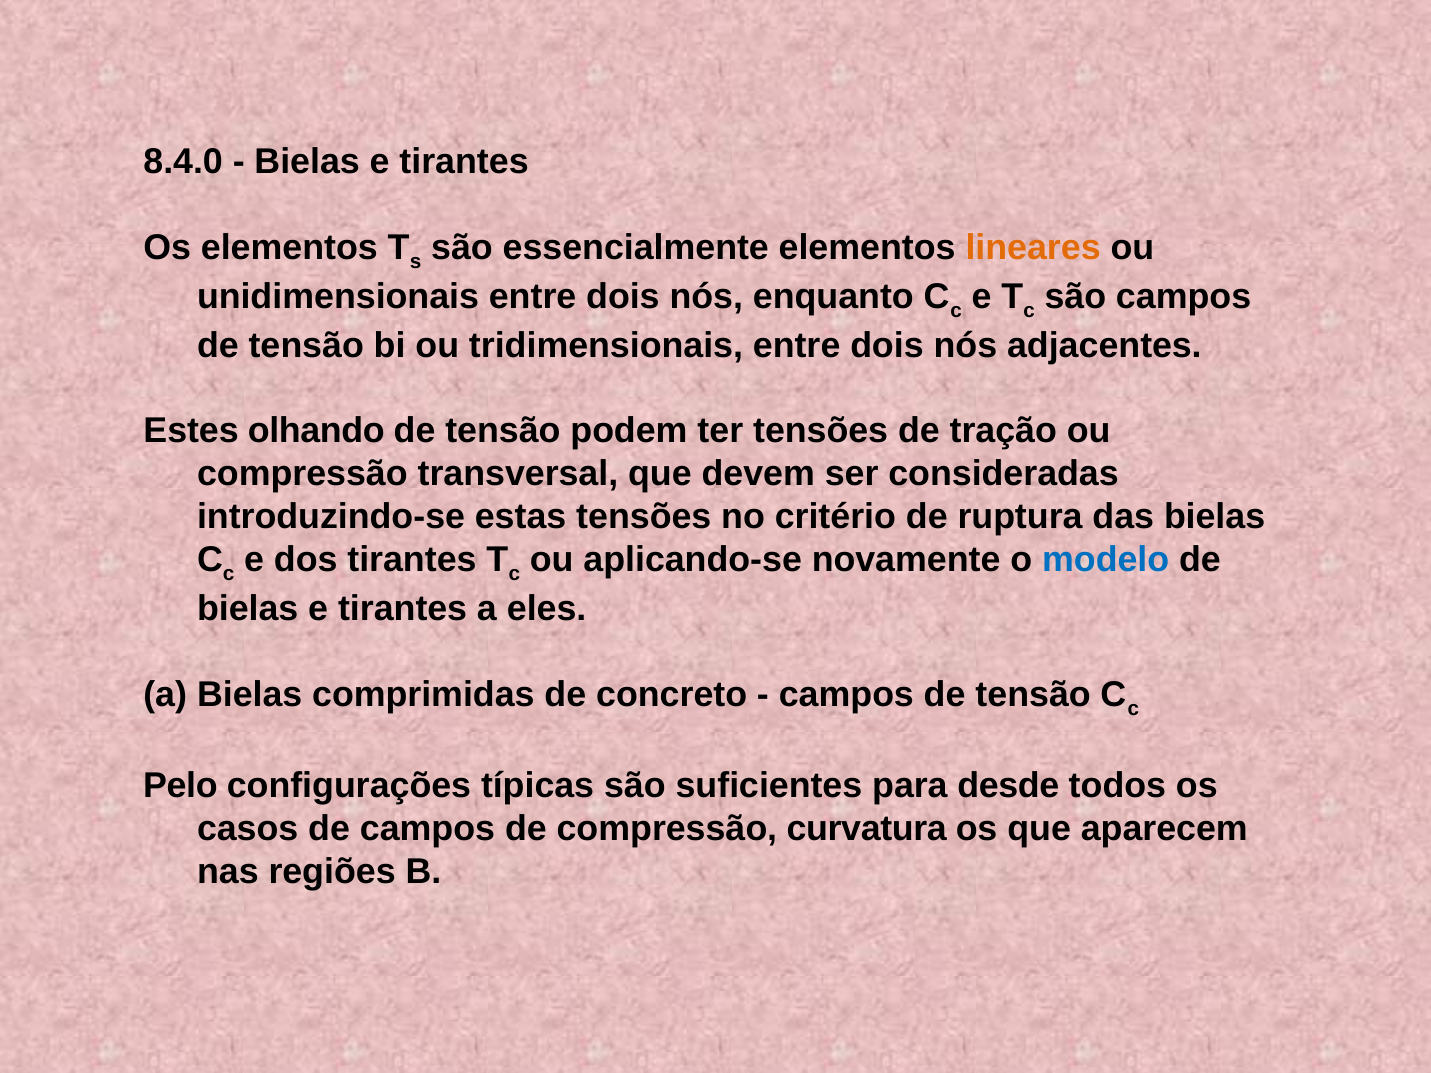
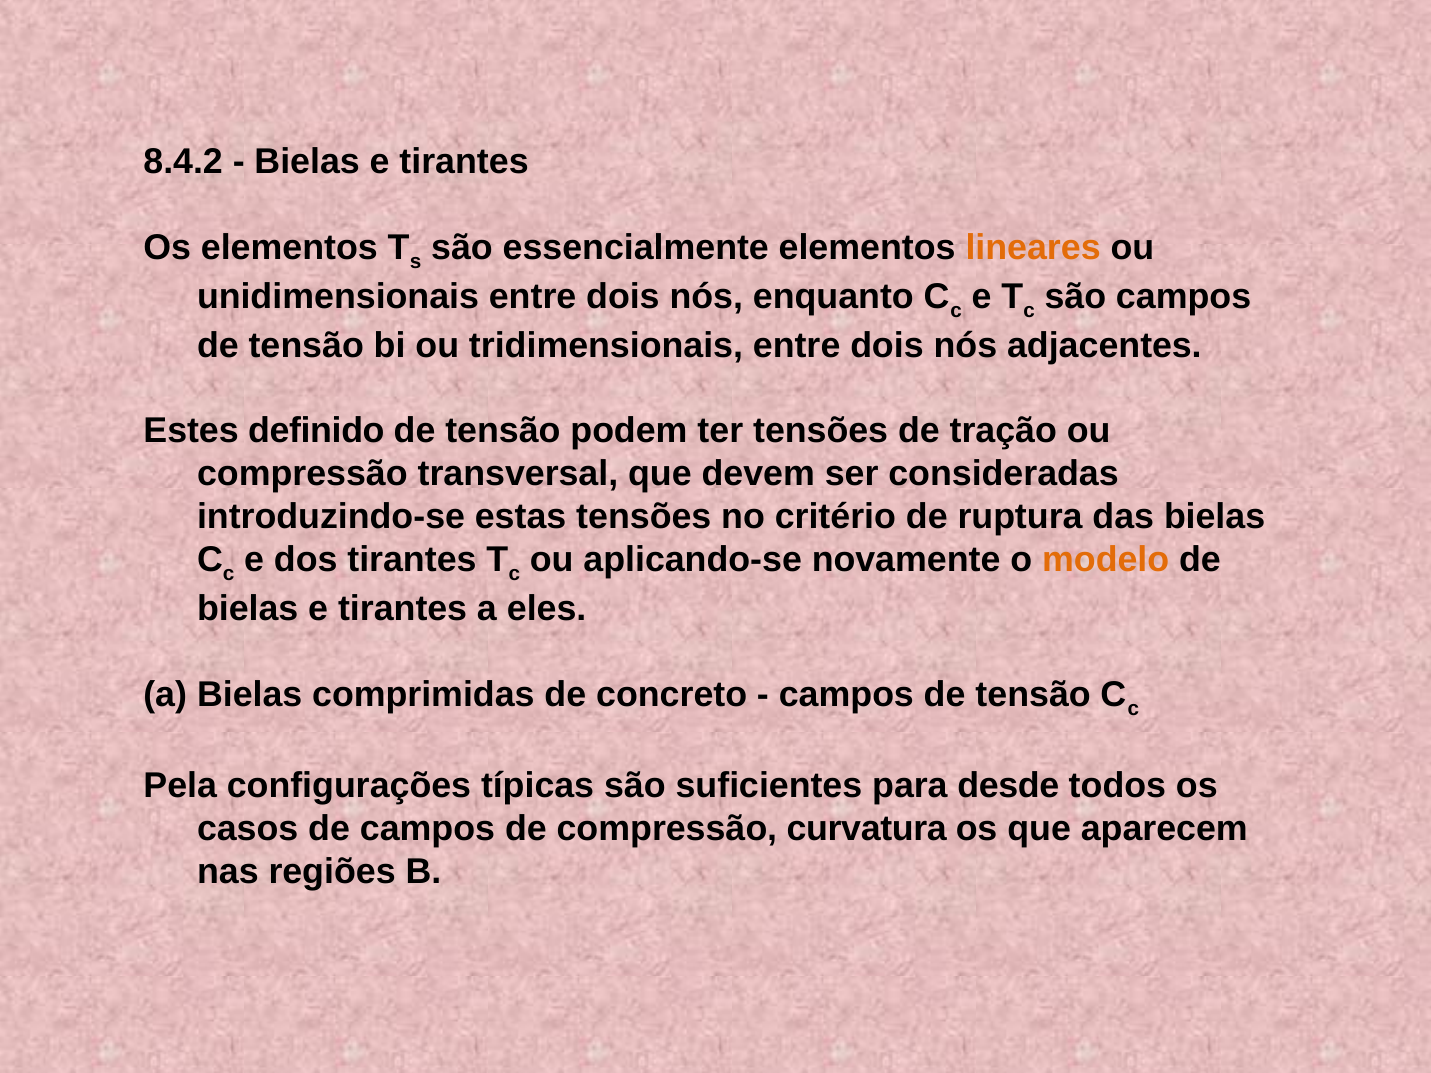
8.4.0: 8.4.0 -> 8.4.2 (183, 162)
olhando: olhando -> definido (316, 431)
modelo colour: blue -> orange (1106, 560)
Pelo: Pelo -> Pela (180, 786)
